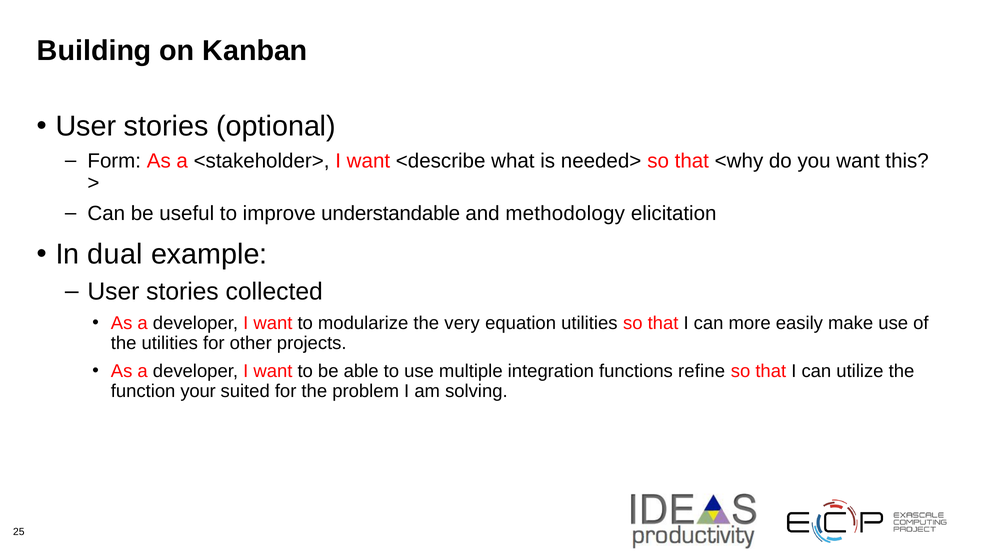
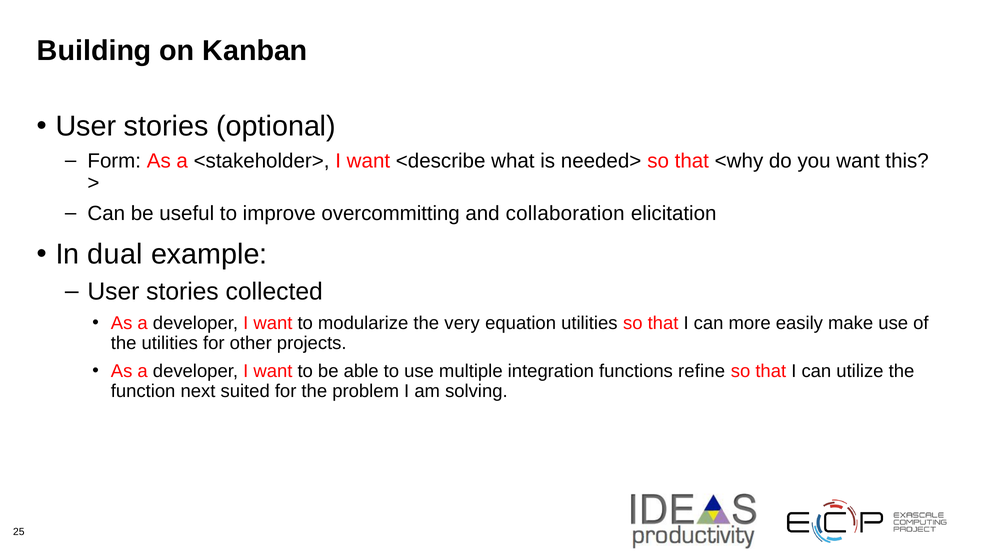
understandable: understandable -> overcommitting (391, 214)
methodology: methodology -> collaboration (565, 214)
your: your -> next (198, 391)
